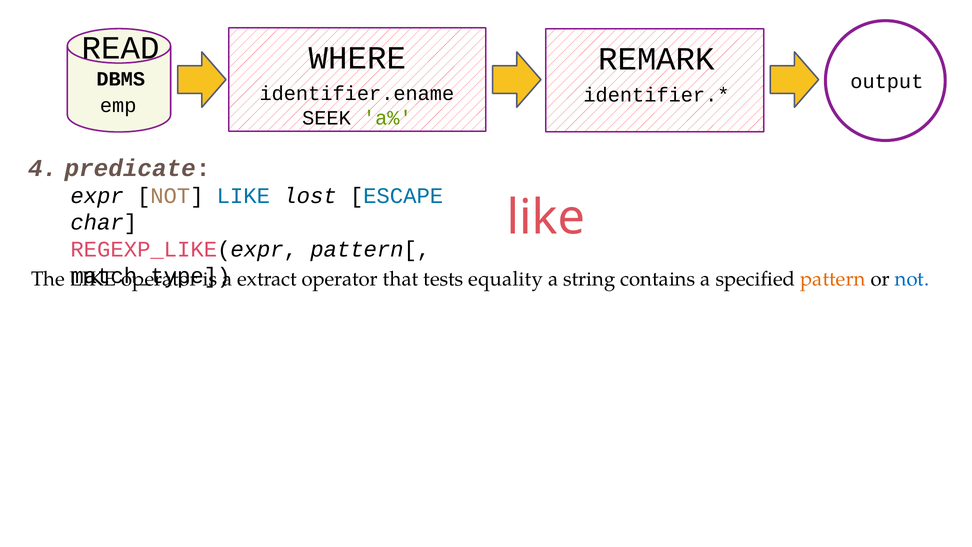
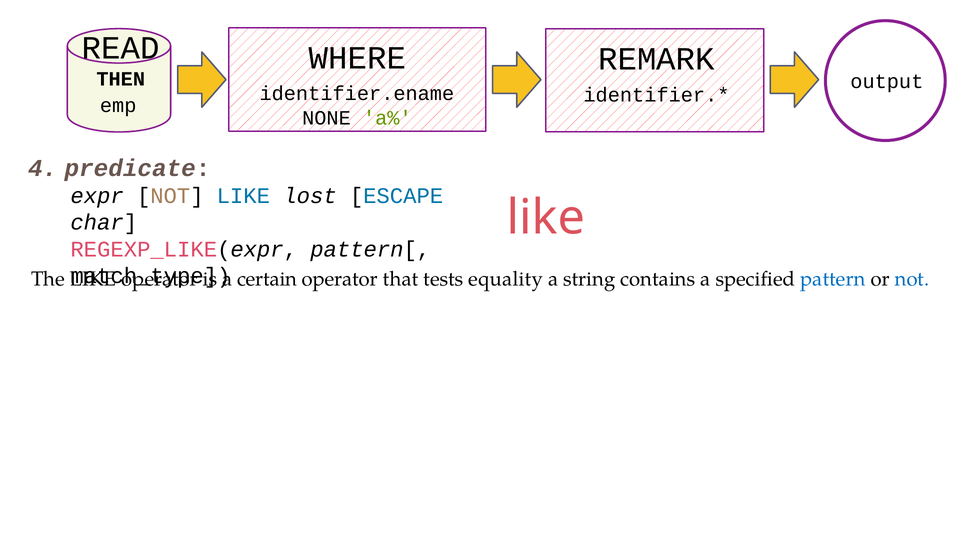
DBMS: DBMS -> THEN (121, 79)
SEEK: SEEK -> NONE (326, 118)
extract: extract -> certain (267, 279)
pattern colour: orange -> blue (833, 279)
